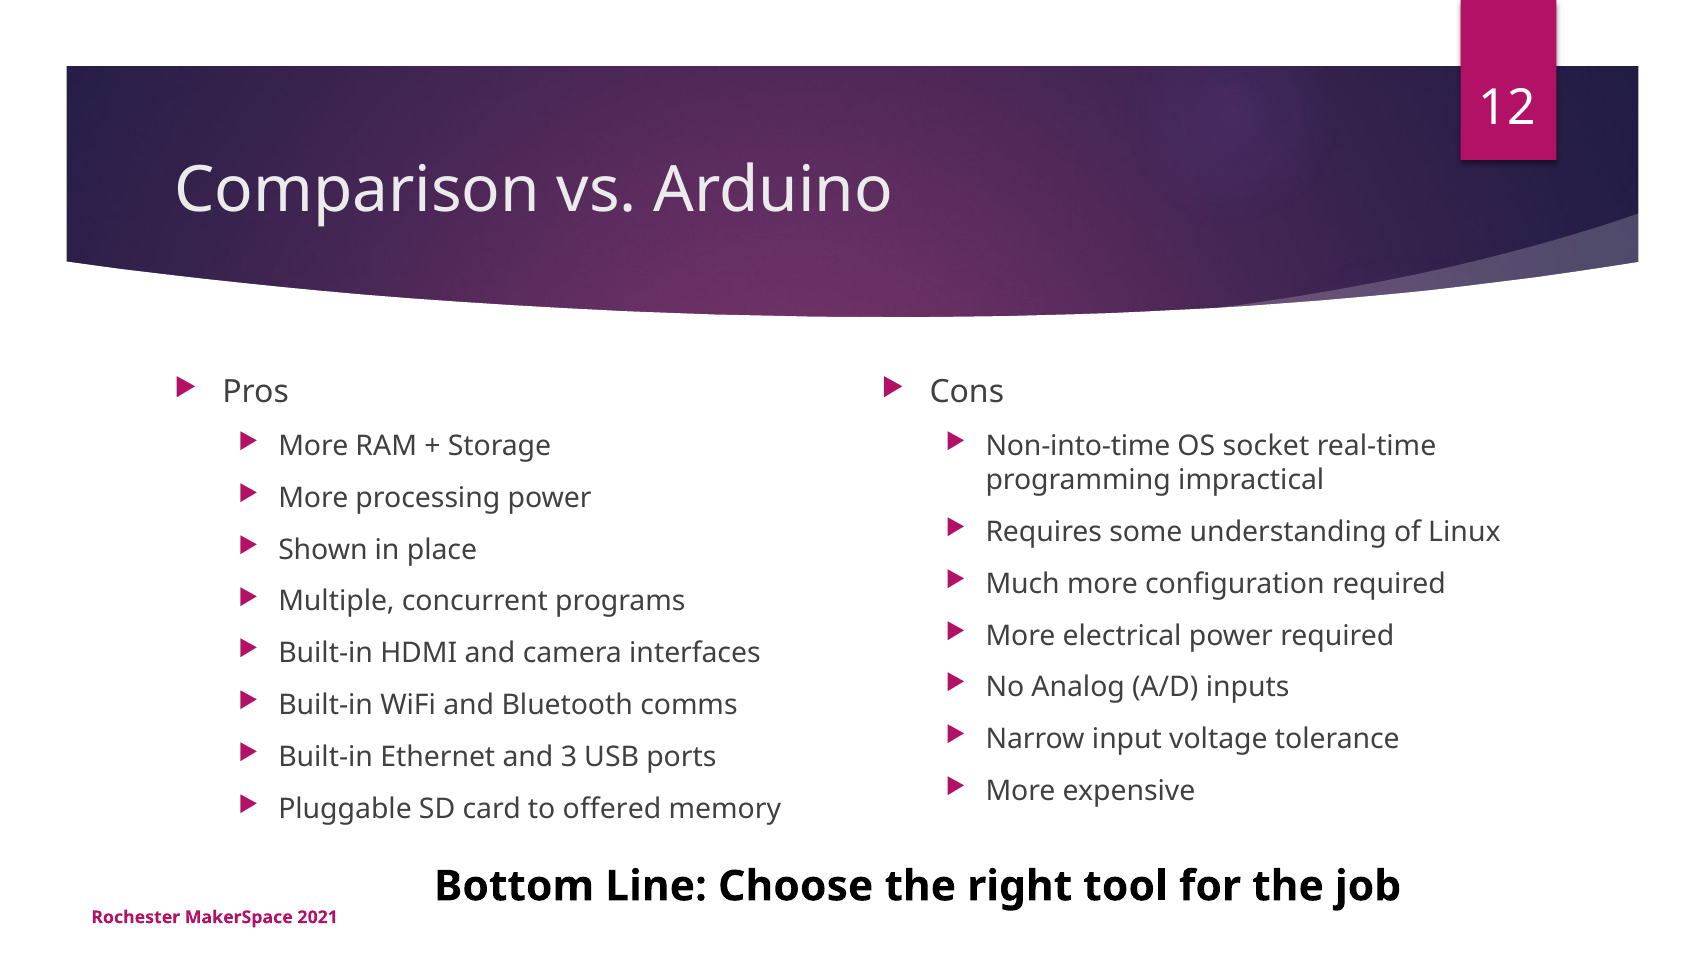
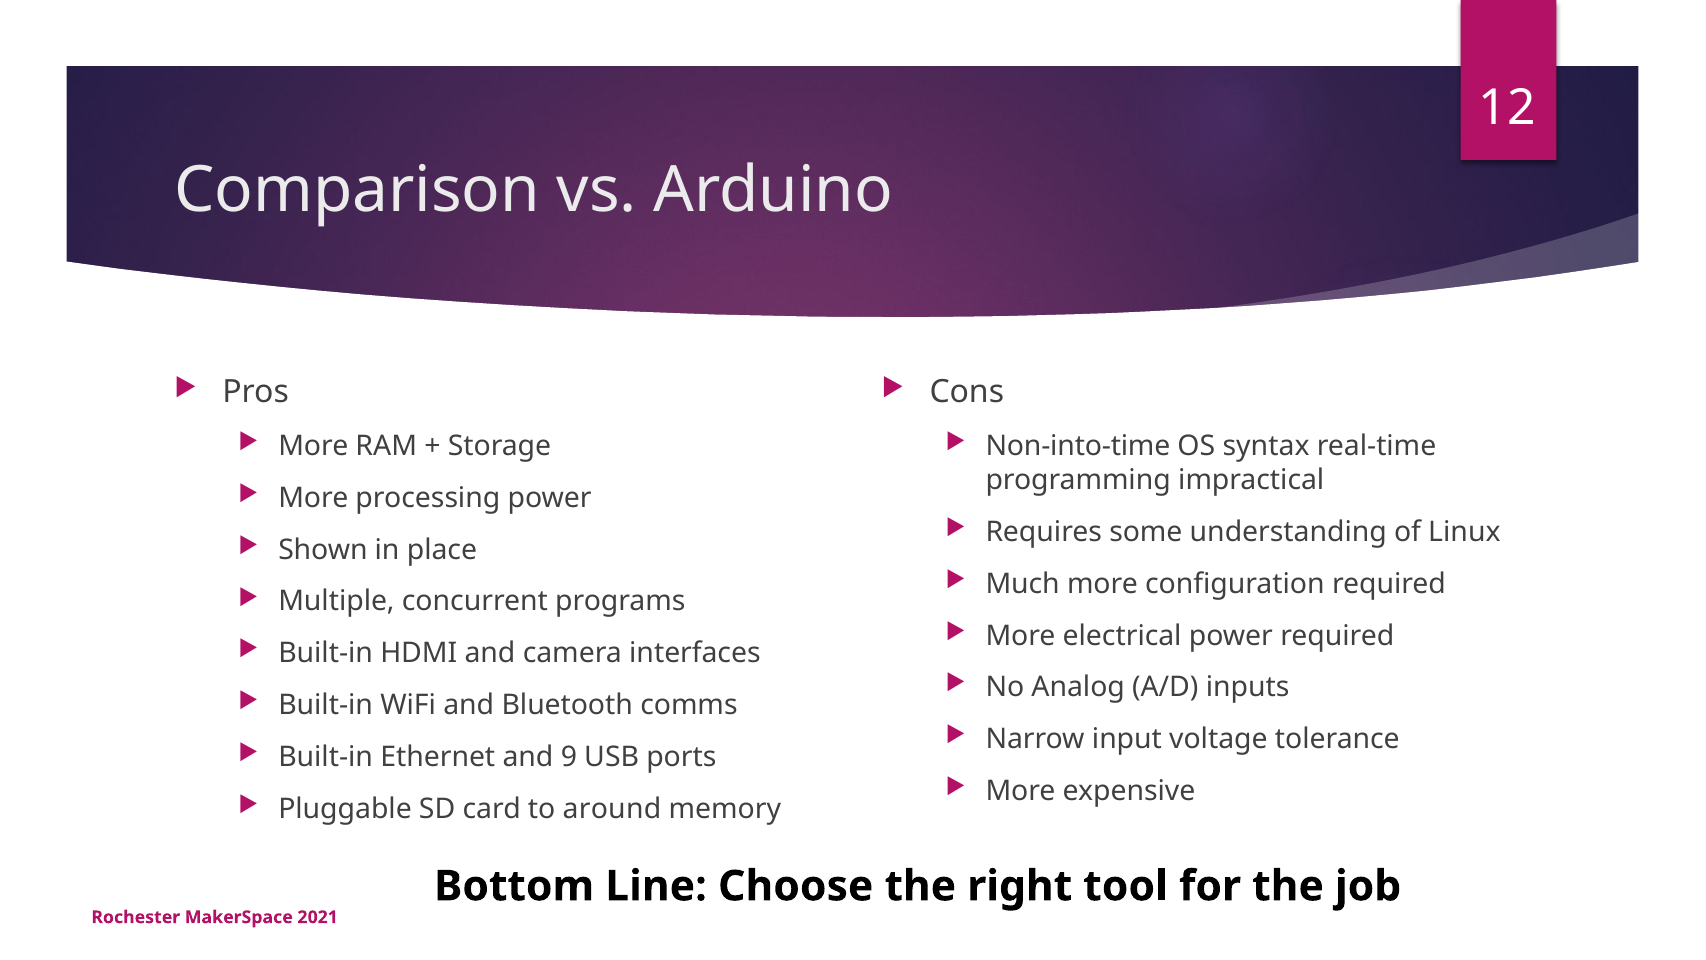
socket: socket -> syntax (1266, 446)
3: 3 -> 9 (569, 757)
offered: offered -> around (612, 809)
